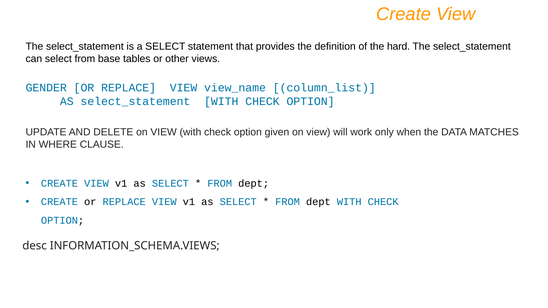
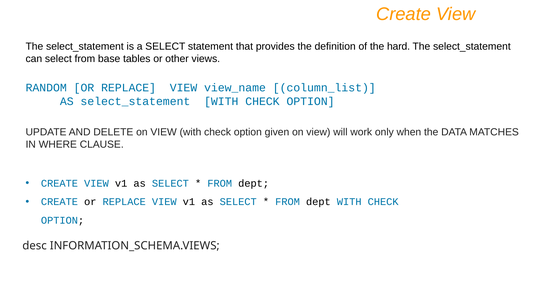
GENDER: GENDER -> RANDOM (46, 88)
